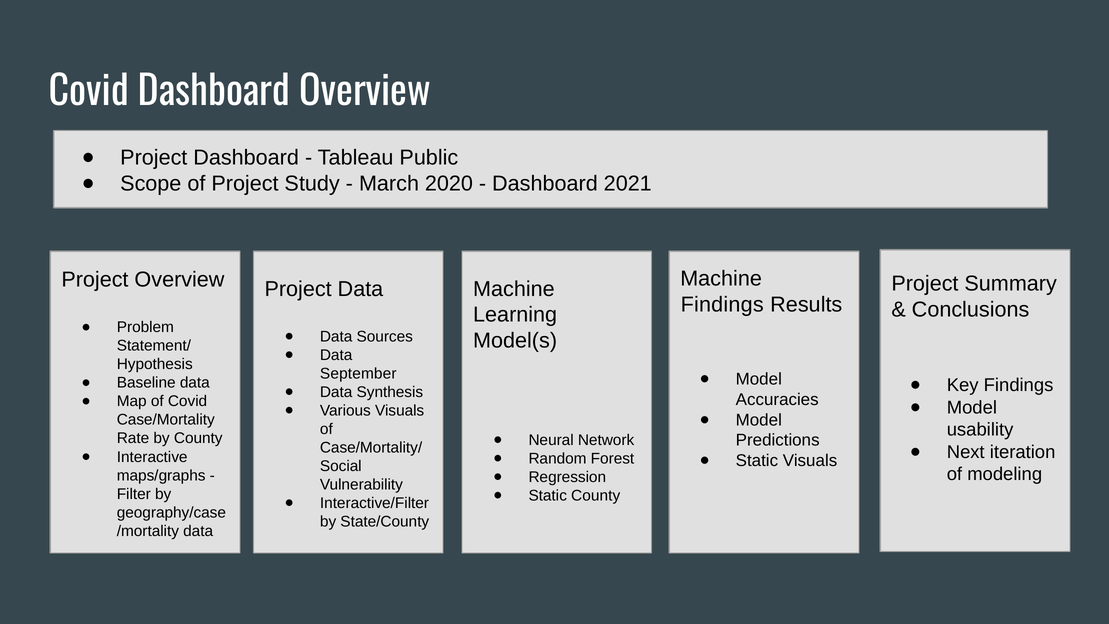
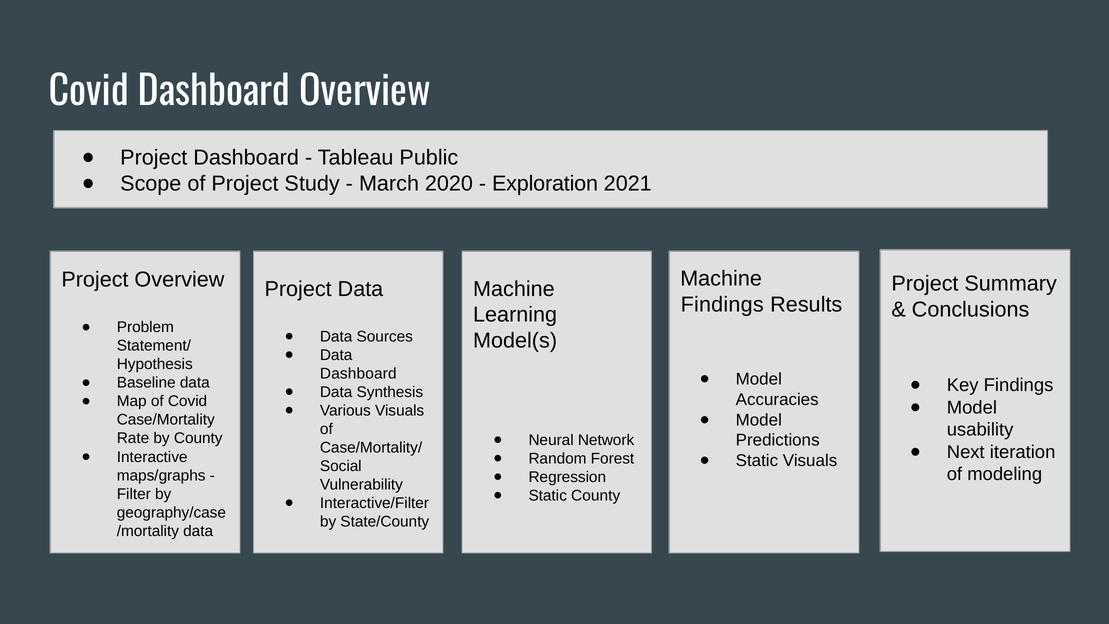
Dashboard: Dashboard -> Exploration (545, 184)
September: September -> Dashboard (358, 374)
